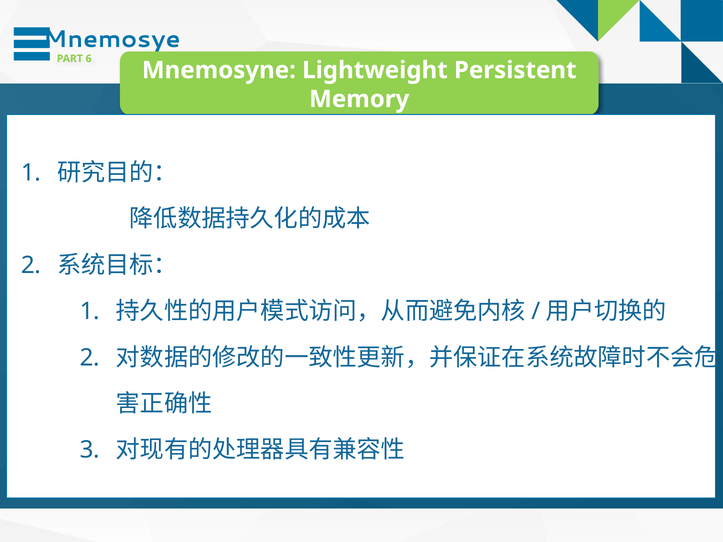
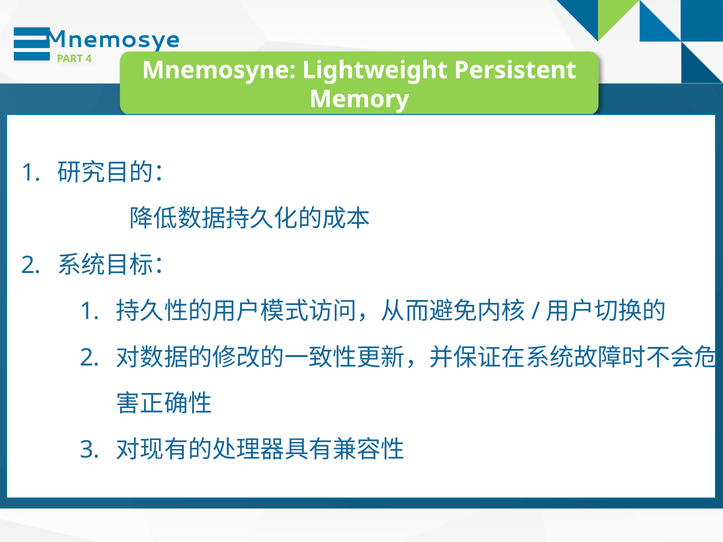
6: 6 -> 4 (89, 59)
